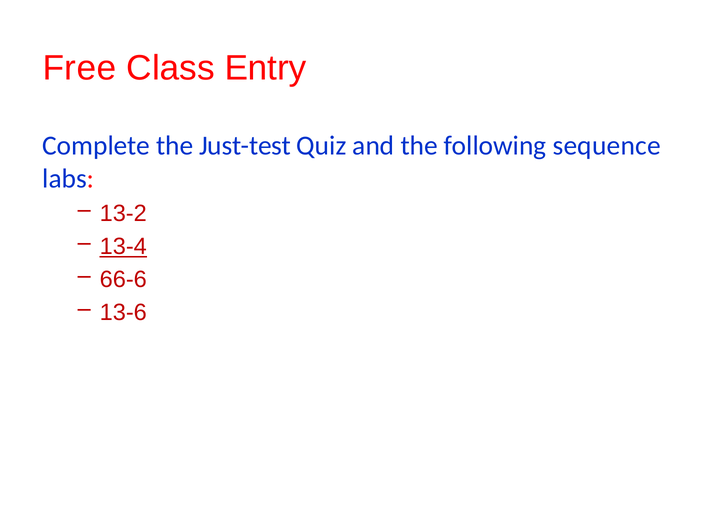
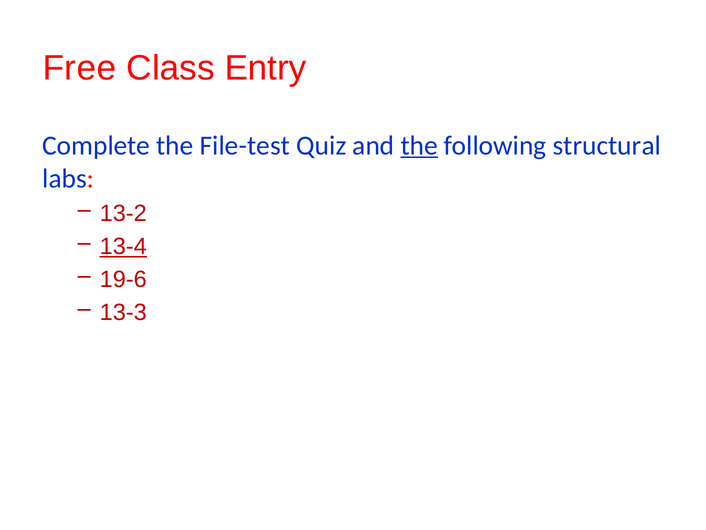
Just-test: Just-test -> File-test (245, 145)
the underline: none -> present (419, 145)
sequence: sequence -> structural (607, 145)
66-6: 66-6 -> 19-6 (123, 279)
13-6: 13-6 -> 13-3 (123, 312)
